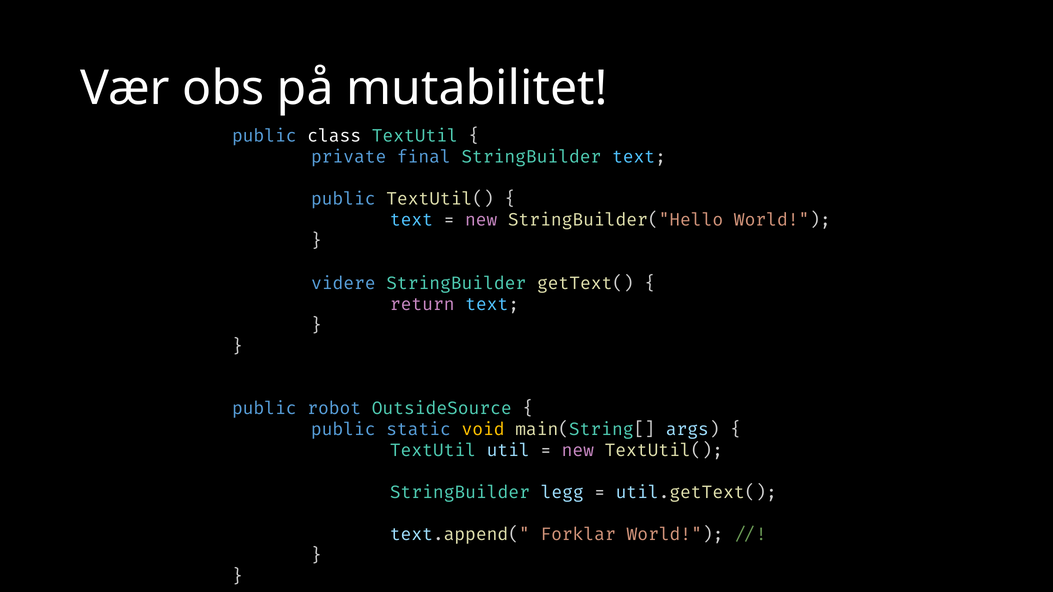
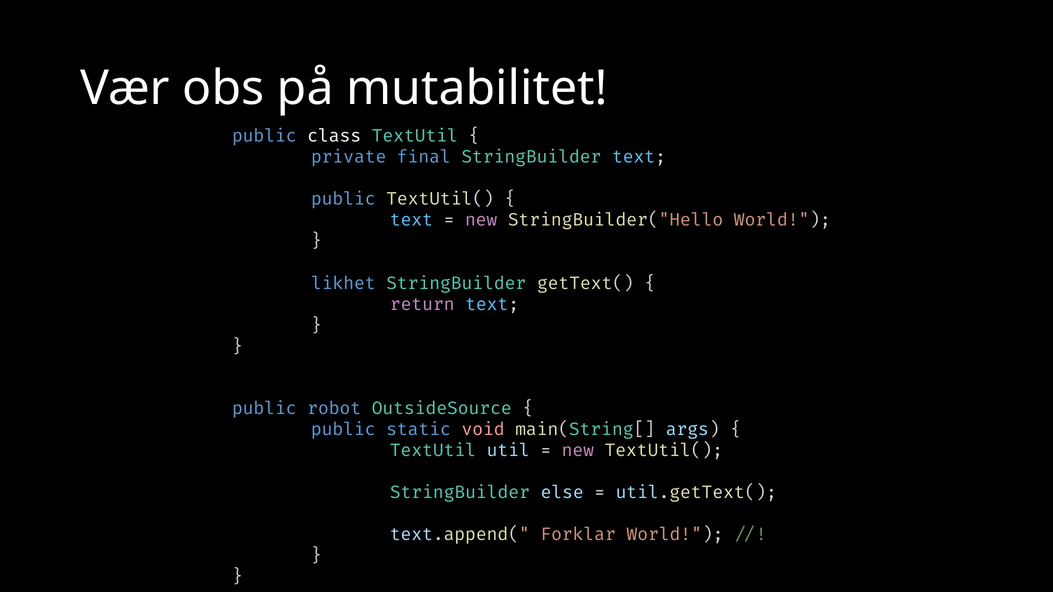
videre: videre -> likhet (343, 283)
void colour: yellow -> pink (483, 430)
legg: legg -> else (562, 493)
